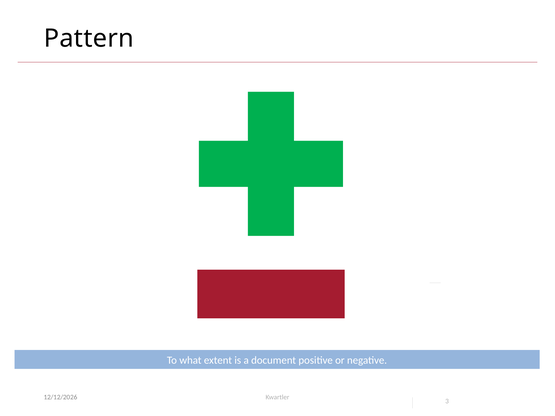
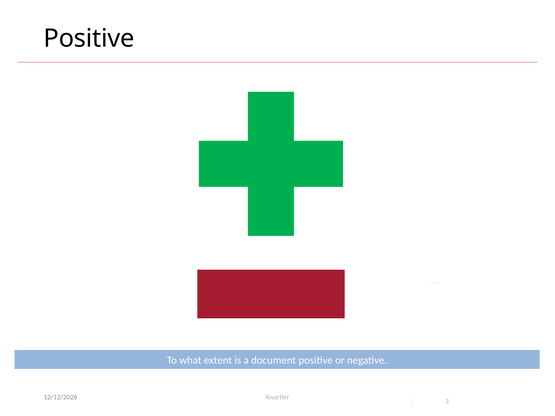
Pattern: Pattern -> Positive (89, 38)
